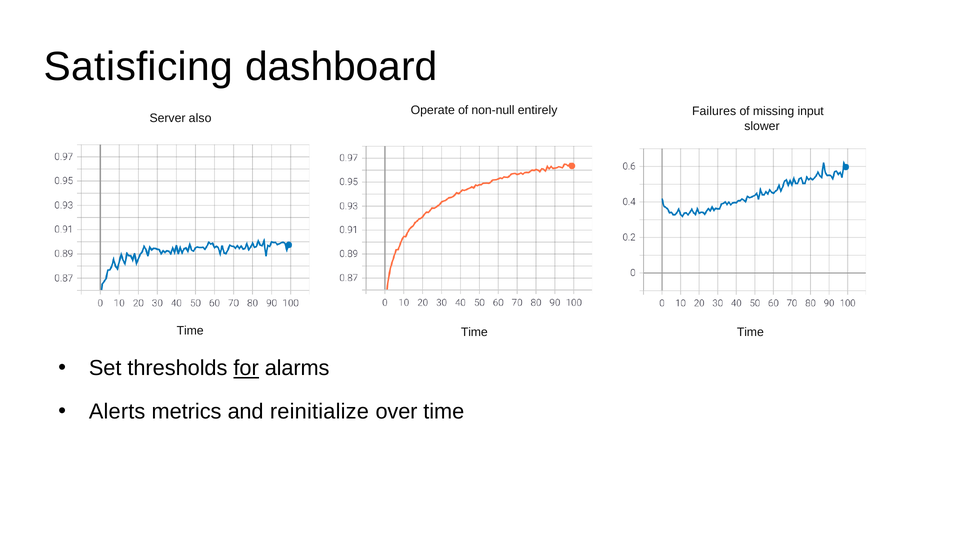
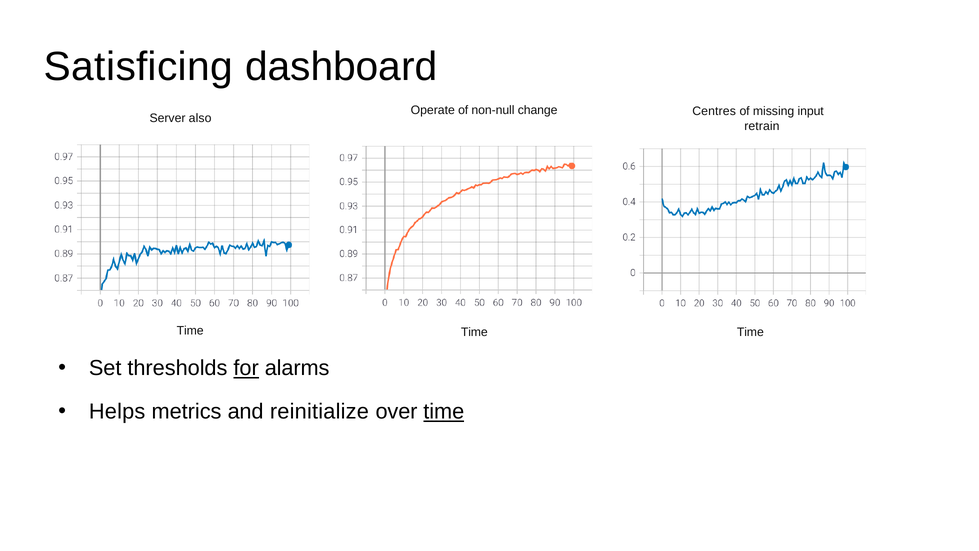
entirely: entirely -> change (538, 110)
Failures: Failures -> Centres (714, 111)
slower: slower -> retrain (762, 126)
Alerts: Alerts -> Helps (117, 412)
time underline: none -> present (444, 412)
